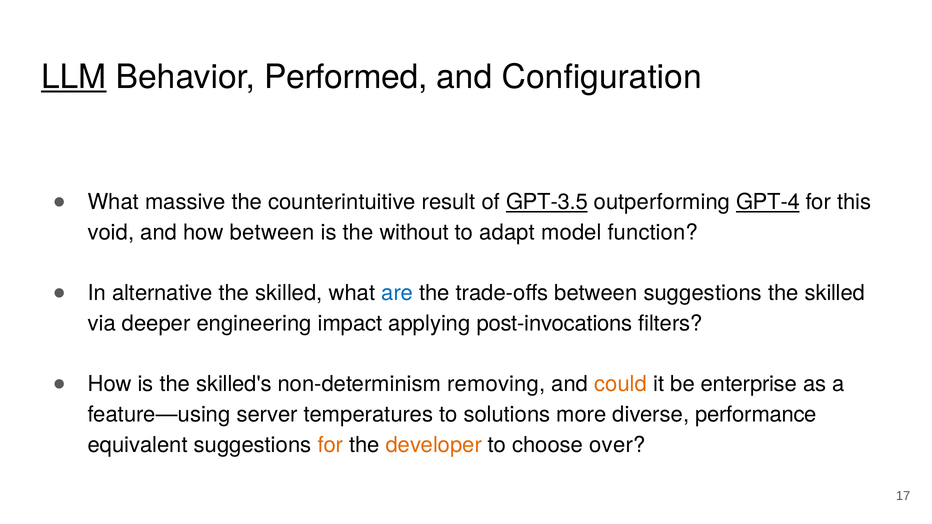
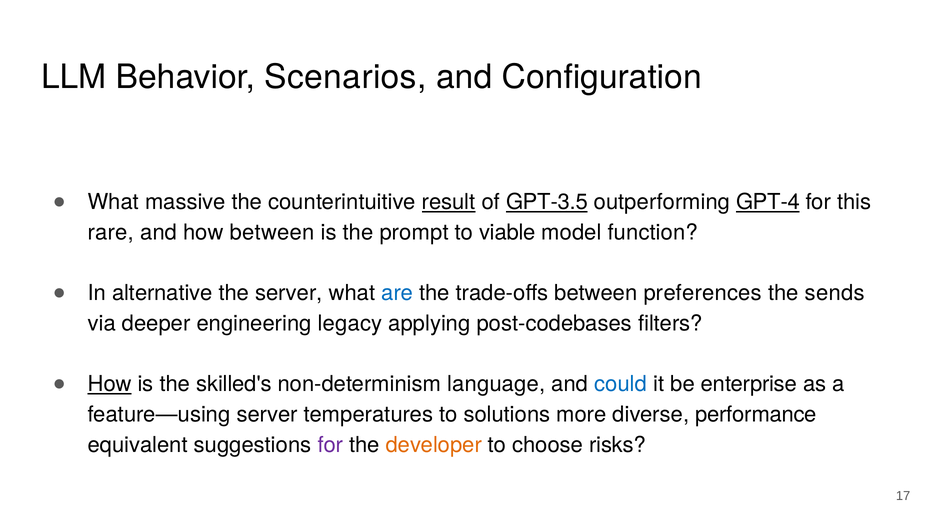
LLM underline: present -> none (74, 77)
Performed: Performed -> Scenarios (345, 77)
result underline: none -> present (449, 202)
void: void -> rare (111, 233)
without: without -> prompt (414, 233)
adapt: adapt -> viable (507, 233)
skilled: skilled -> server (289, 293)
between suggestions: suggestions -> preferences (703, 293)
skilled: skilled -> sends (835, 293)
impact: impact -> legacy (350, 324)
post-invocations: post-invocations -> post-codebases (554, 324)
How underline: none -> present (110, 384)
removing: removing -> language (496, 384)
could colour: orange -> blue (621, 384)
for colour: orange -> purple (330, 445)
over: over -> risks (618, 445)
